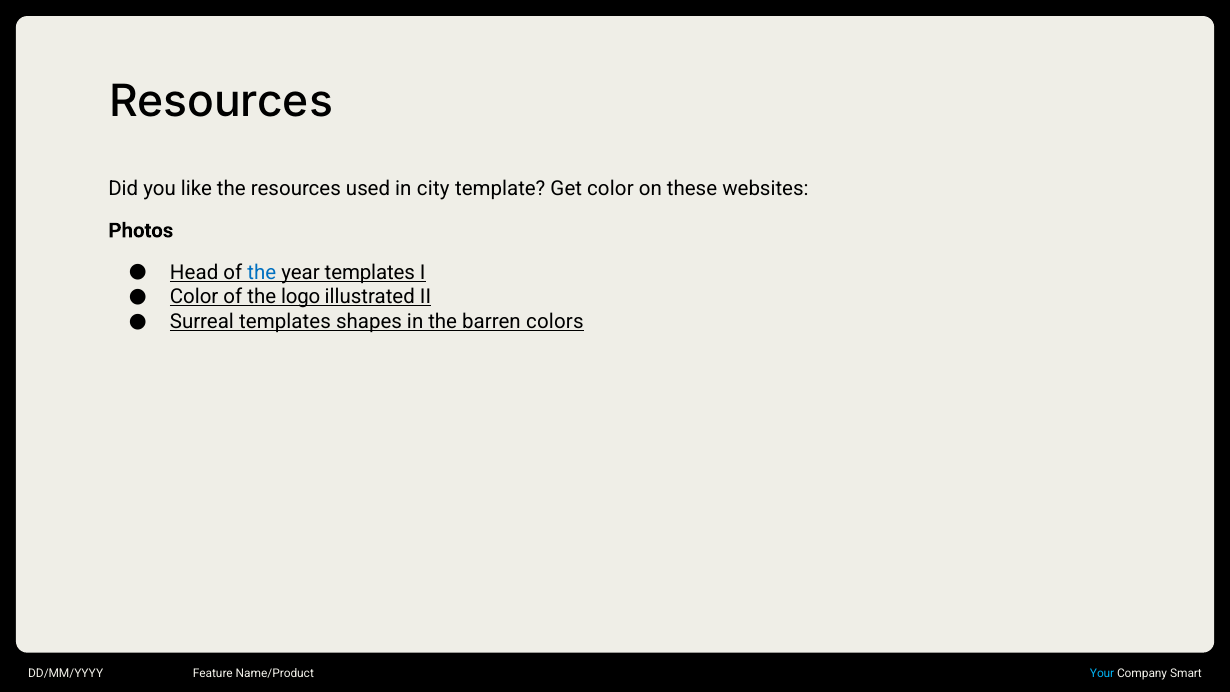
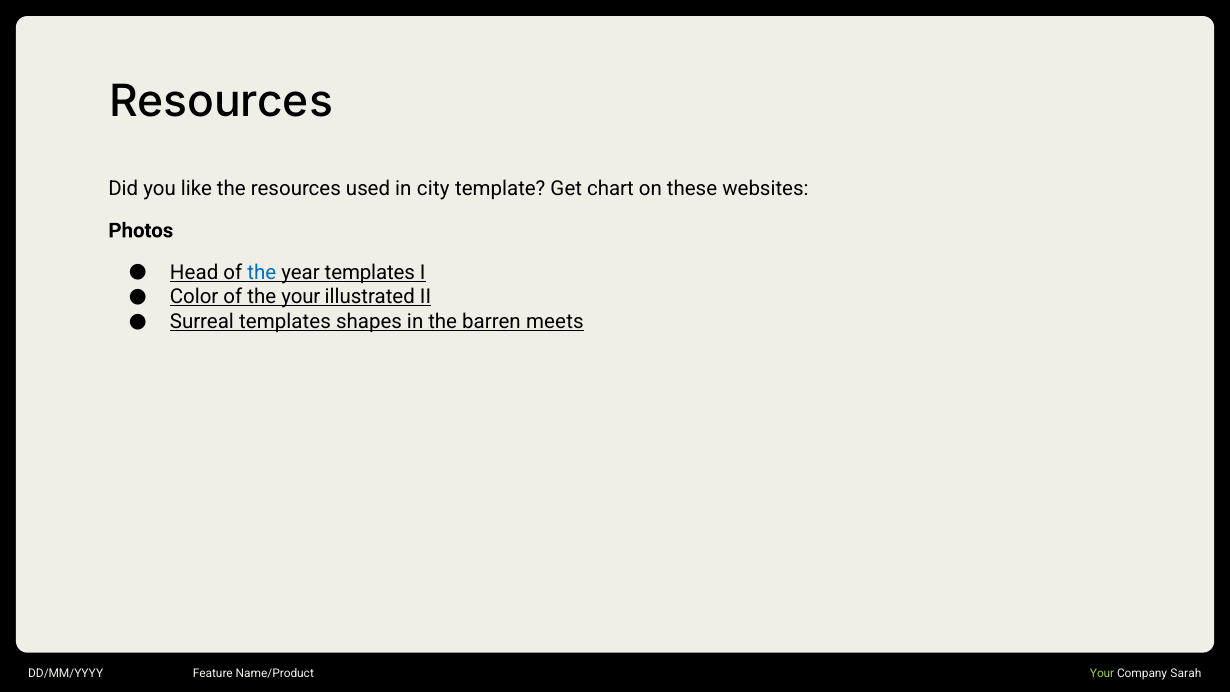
Get color: color -> chart (610, 189)
the logo: logo -> your (301, 297)
colors: colors -> meets (555, 321)
Your colour: light blue -> light green (1102, 673)
Smart: Smart -> Sarah (1186, 673)
